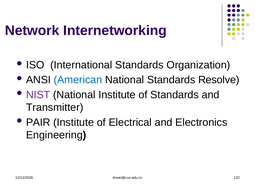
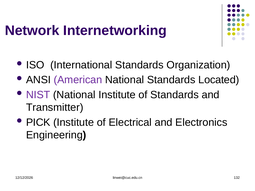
American colour: blue -> purple (78, 80)
Resolve: Resolve -> Located (219, 80)
PAIR: PAIR -> PICK (38, 122)
